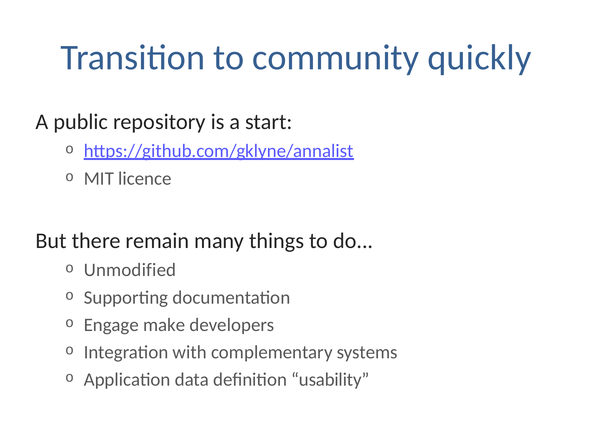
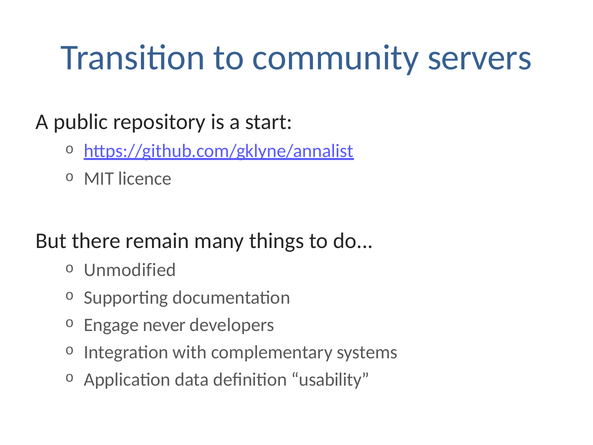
quickly: quickly -> servers (480, 57)
make: make -> never (164, 325)
